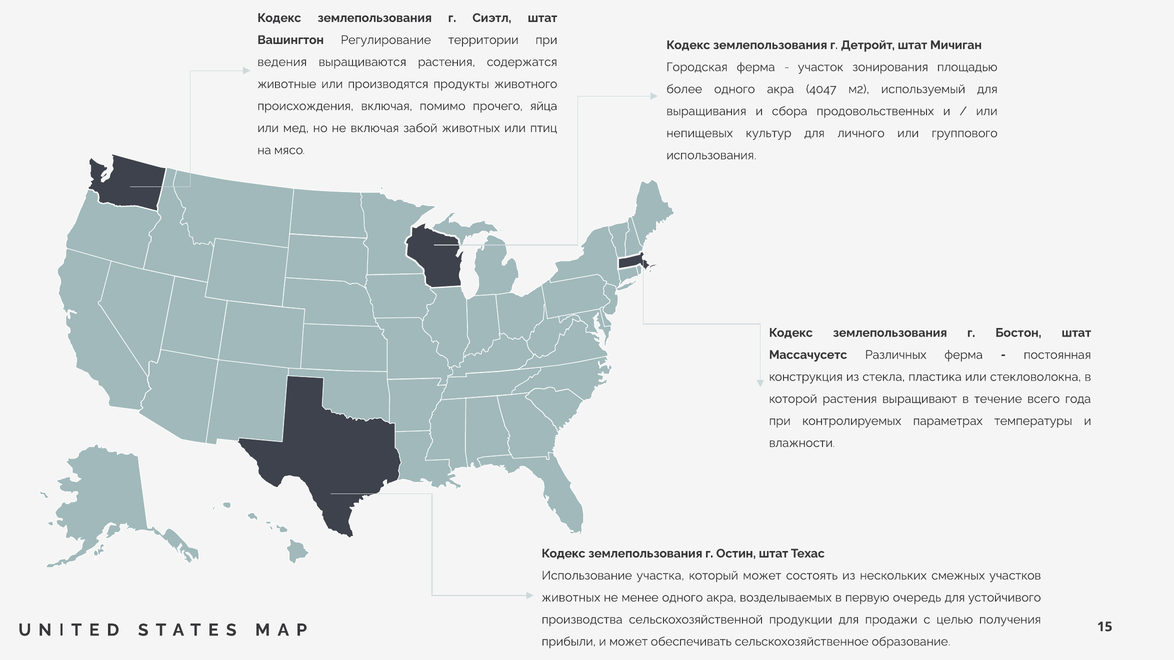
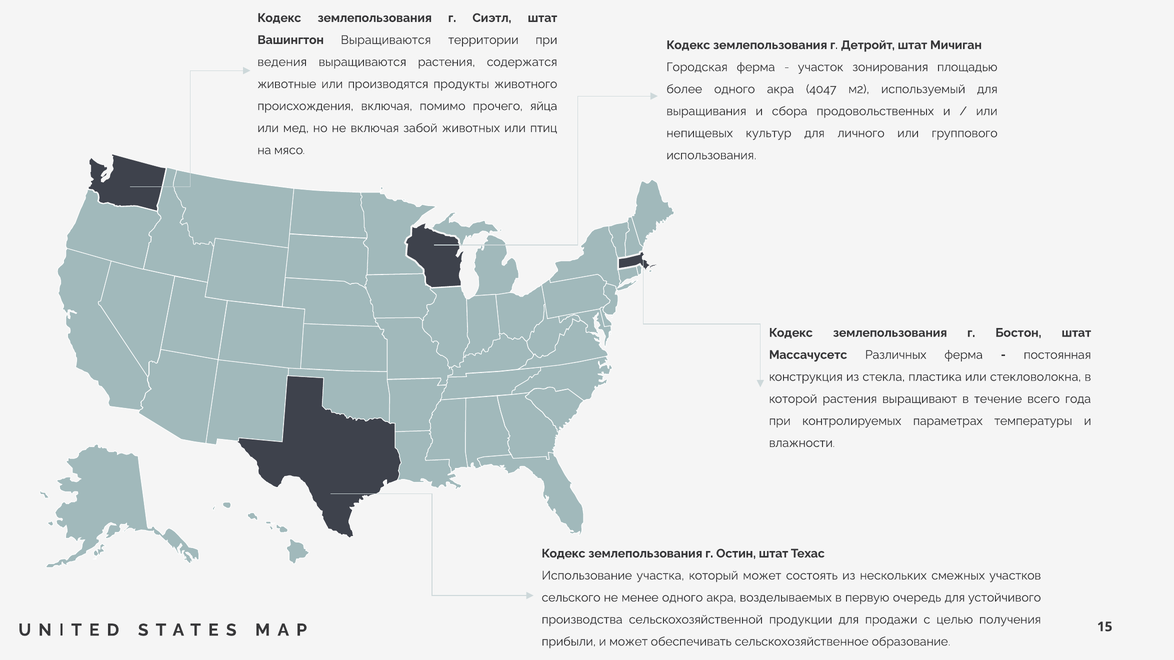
Вашингтон Регулирование: Регулирование -> Выращиваются (386, 40)
животных: животных -> сельского (571, 598)
